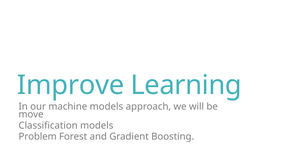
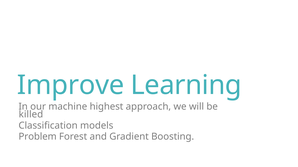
machine models: models -> highest (106, 107)
move: move -> killed (31, 115)
